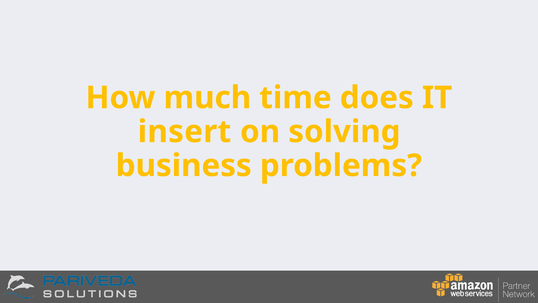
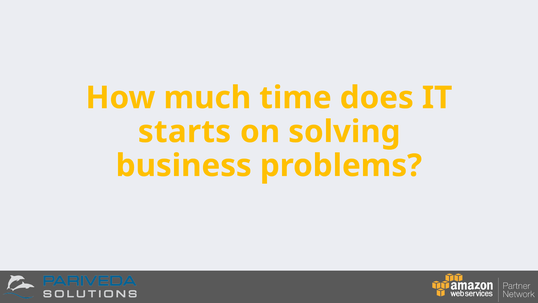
insert: insert -> starts (184, 132)
